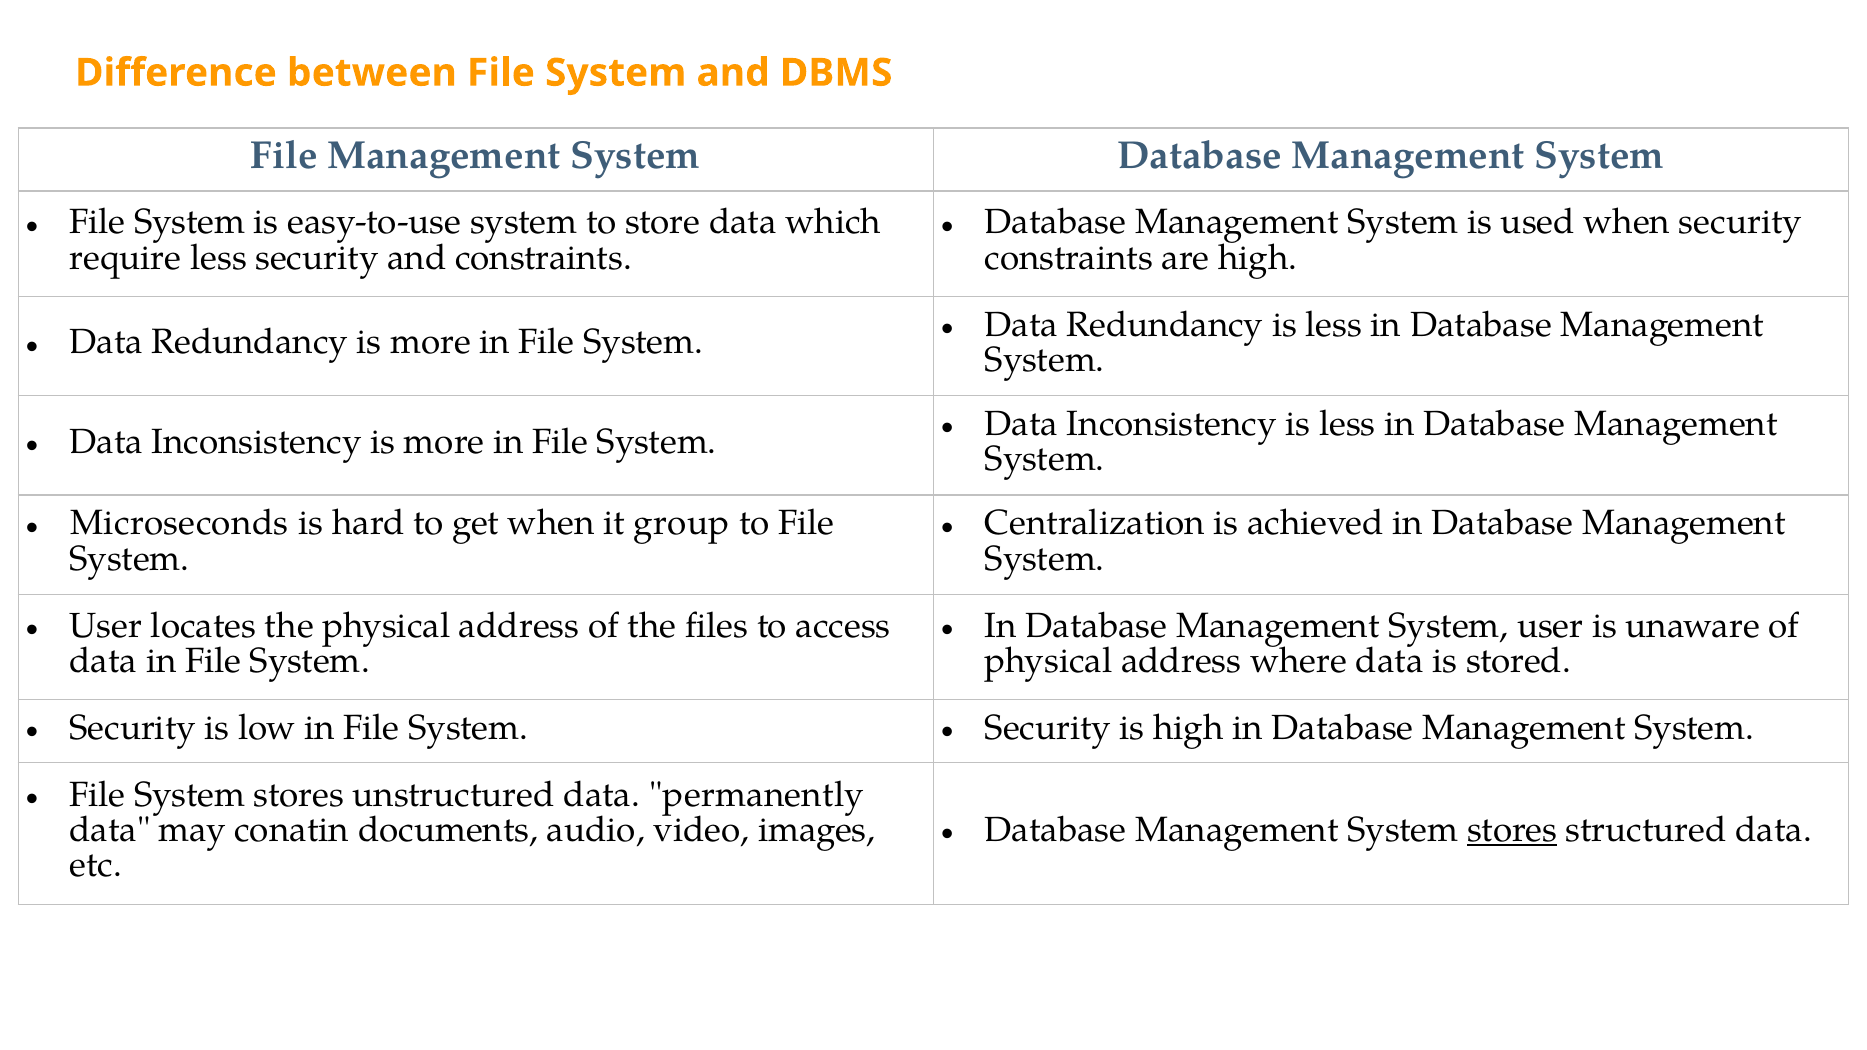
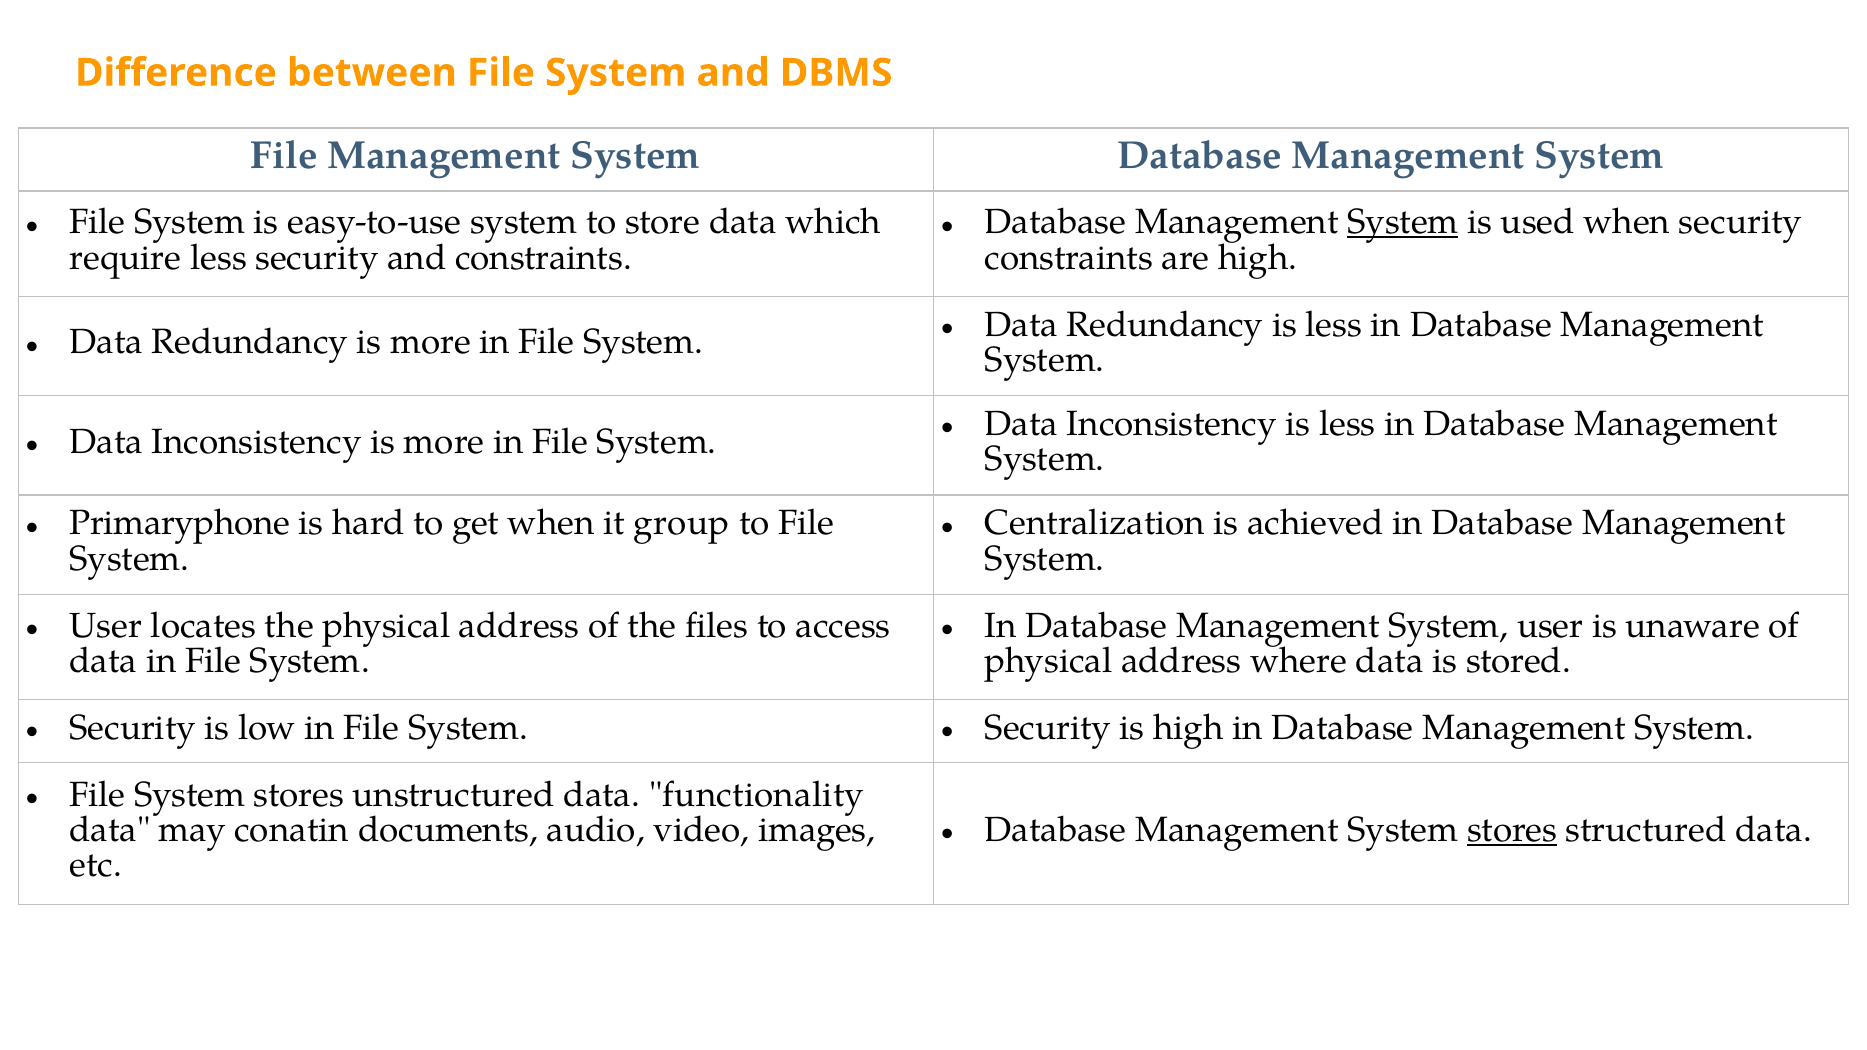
System underline: none -> present (1403, 222)
Microseconds: Microseconds -> Primaryphone (180, 524)
permanently: permanently -> functionality (757, 795)
